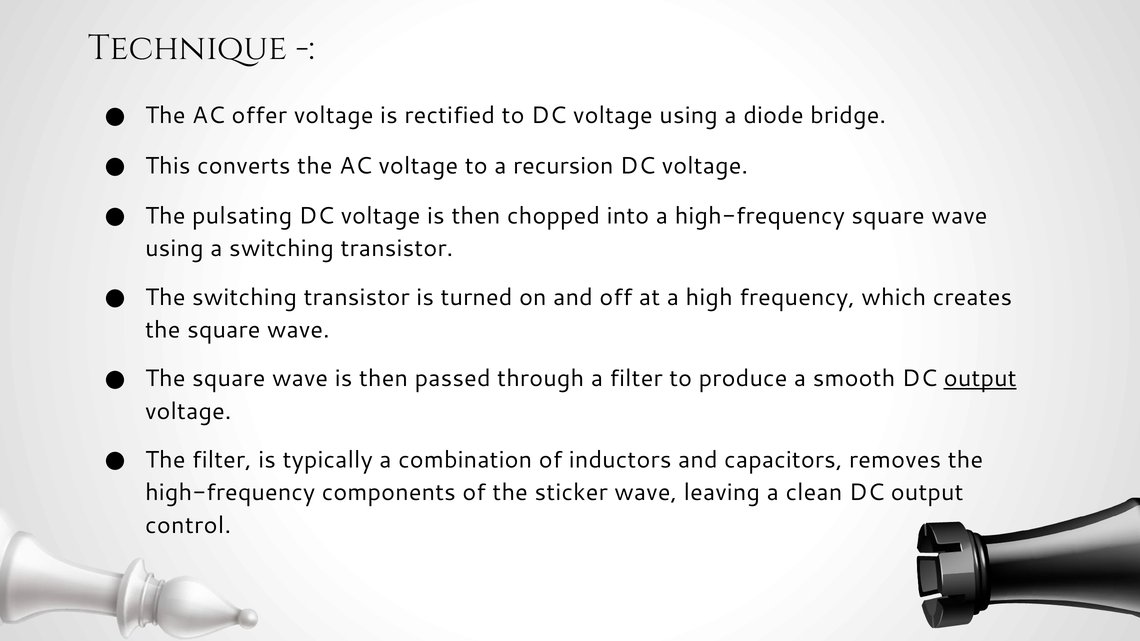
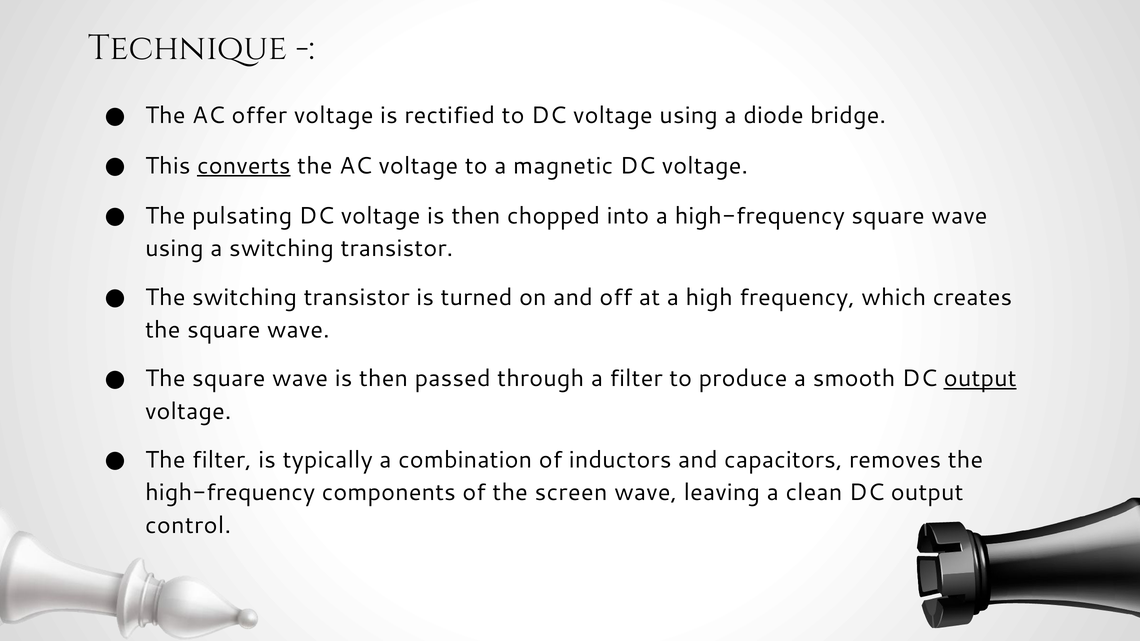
converts underline: none -> present (244, 166)
recursion: recursion -> magnetic (563, 166)
sticker: sticker -> screen (571, 493)
